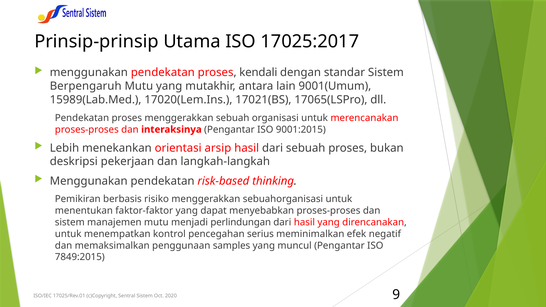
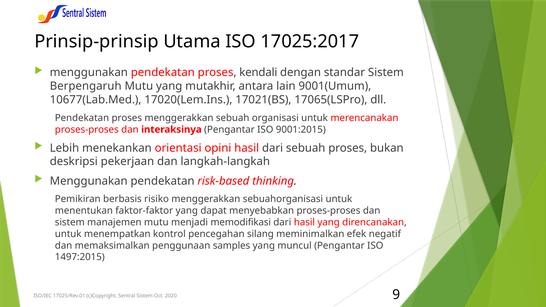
15989(Lab.Med: 15989(Lab.Med -> 10677(Lab.Med (96, 100)
arsip: arsip -> opini (218, 148)
perlindungan: perlindungan -> memodifikasi (241, 222)
serius: serius -> silang (260, 234)
7849:2015: 7849:2015 -> 1497:2015 (80, 257)
